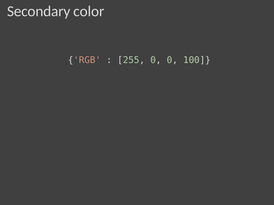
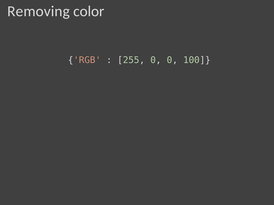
Secondary: Secondary -> Removing (39, 11)
